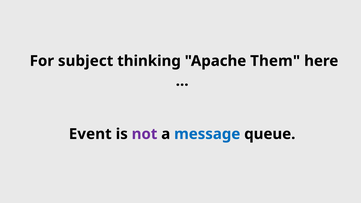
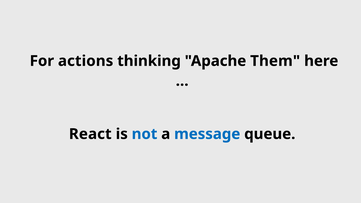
subject: subject -> actions (86, 61)
Event: Event -> React (90, 134)
not colour: purple -> blue (145, 134)
